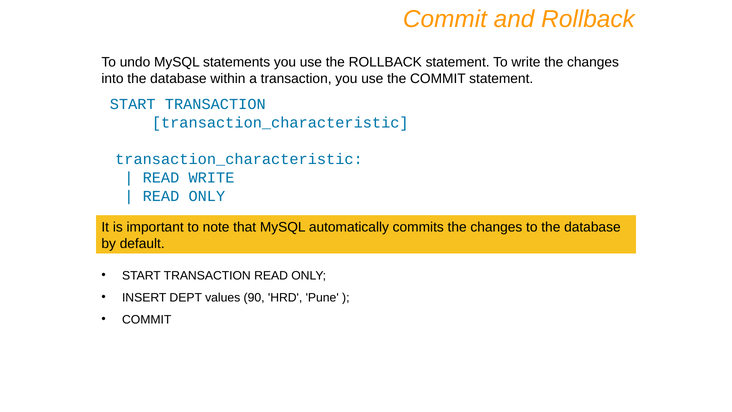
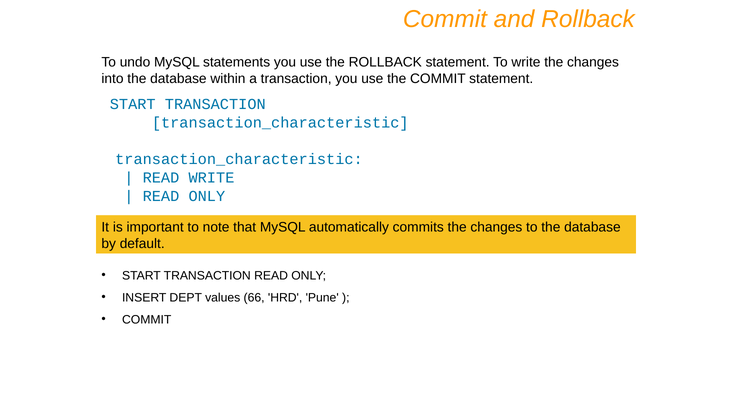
90: 90 -> 66 (254, 297)
